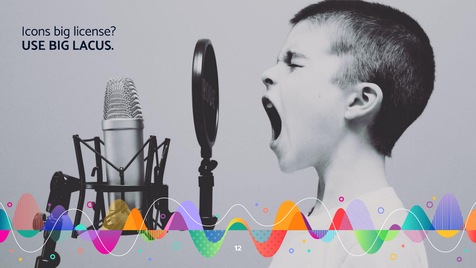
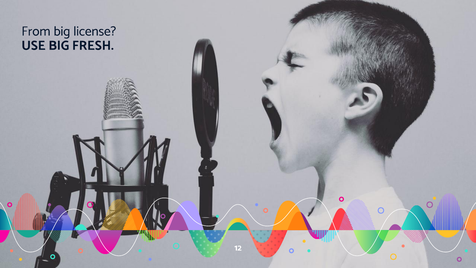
Icons: Icons -> From (36, 31)
LACUS: LACUS -> FRESH (93, 45)
